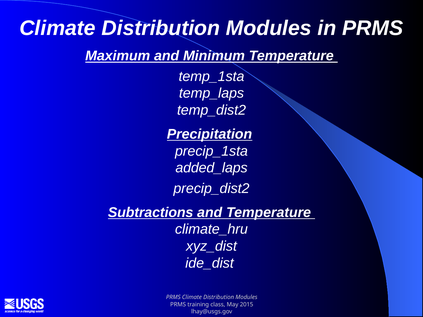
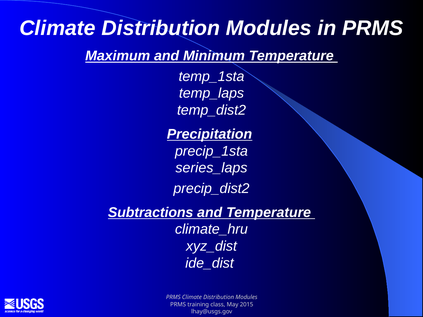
added_laps: added_laps -> series_laps (211, 168)
